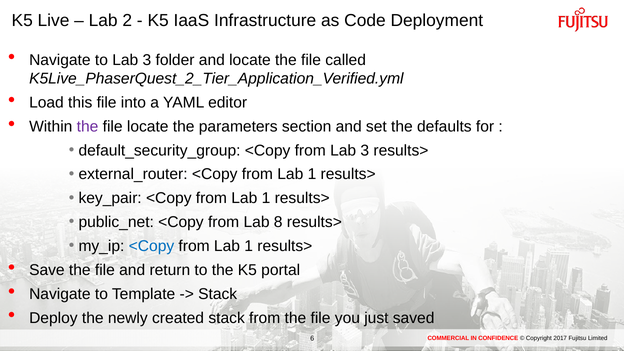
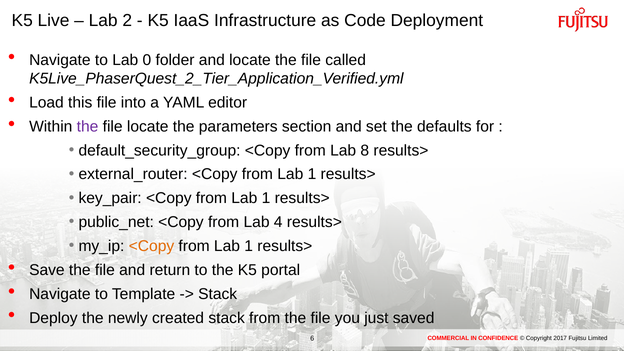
to Lab 3: 3 -> 0 (147, 60)
from Lab 3: 3 -> 8 (365, 150)
8: 8 -> 4 (278, 222)
<Copy colour: blue -> orange (151, 246)
